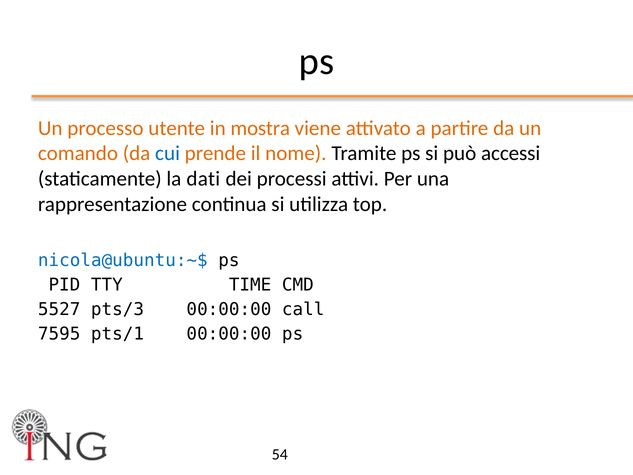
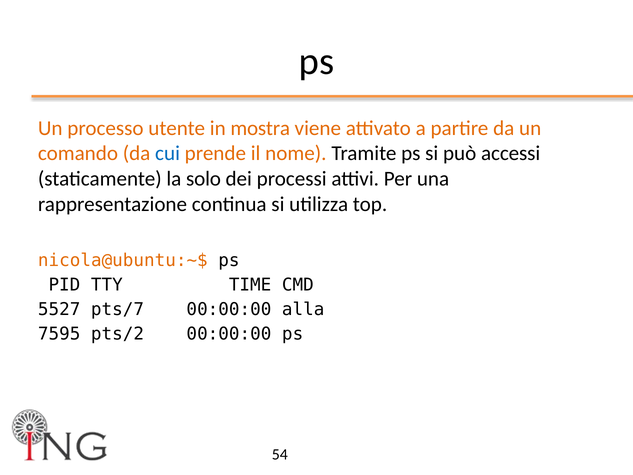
dati: dati -> solo (204, 179)
nicola@ubuntu:~$ colour: blue -> orange (123, 260)
pts/3: pts/3 -> pts/7 (117, 309)
call: call -> alla (303, 309)
pts/1: pts/1 -> pts/2 (117, 334)
